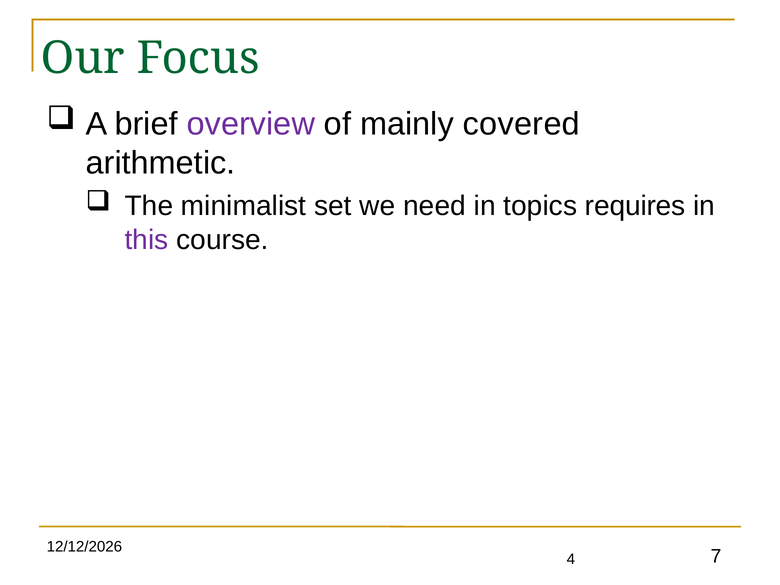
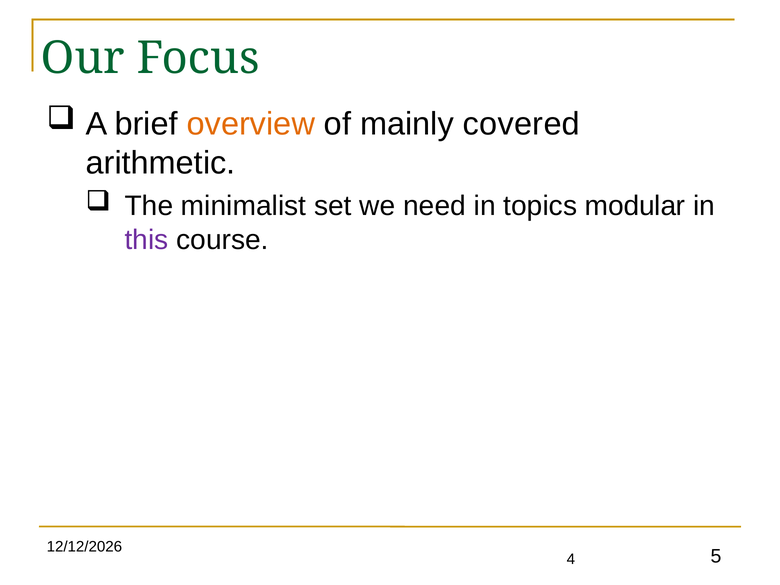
overview colour: purple -> orange (251, 124)
requires: requires -> modular (635, 206)
7: 7 -> 5 (716, 557)
